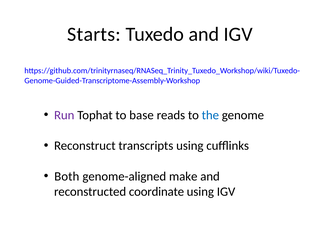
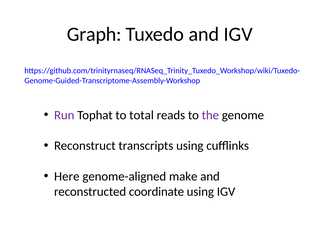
Starts: Starts -> Graph (94, 34)
base: base -> total (142, 115)
the colour: blue -> purple (210, 115)
Both: Both -> Here (67, 176)
